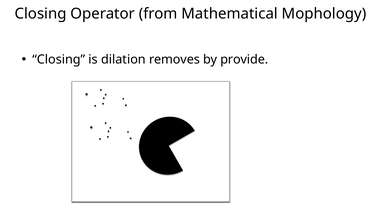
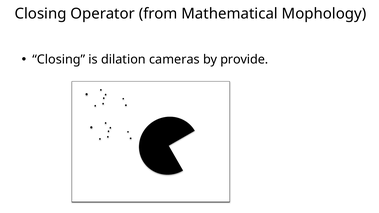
removes: removes -> cameras (174, 60)
